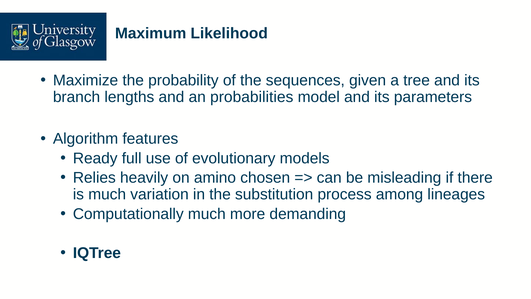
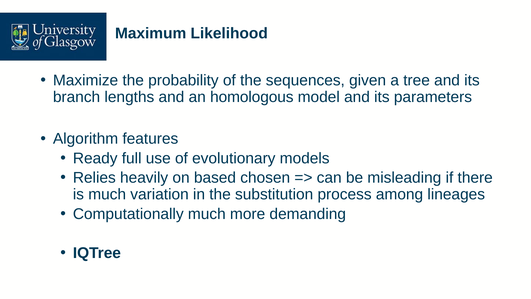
probabilities: probabilities -> homologous (252, 97)
amino: amino -> based (215, 178)
